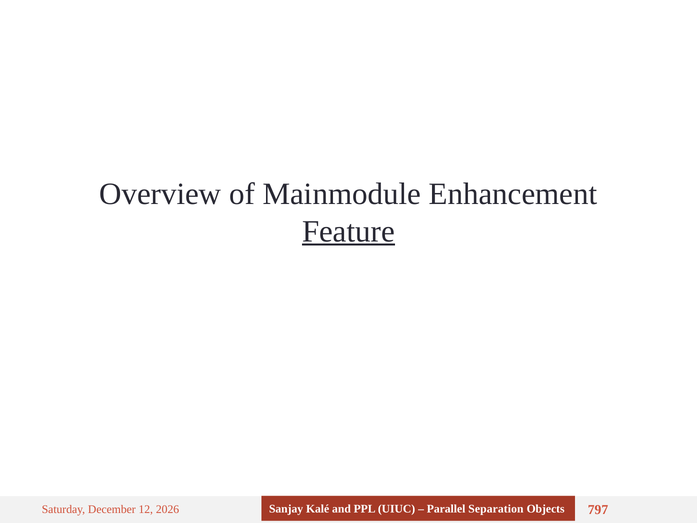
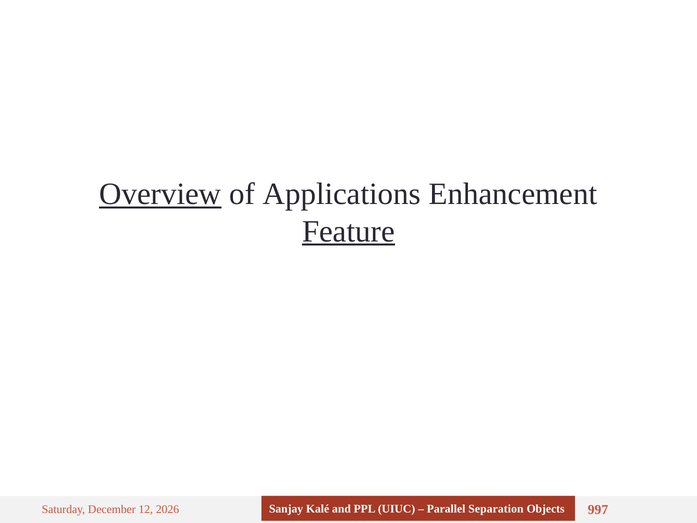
Overview underline: none -> present (160, 194)
Mainmodule: Mainmodule -> Applications (342, 194)
797: 797 -> 997 (598, 509)
